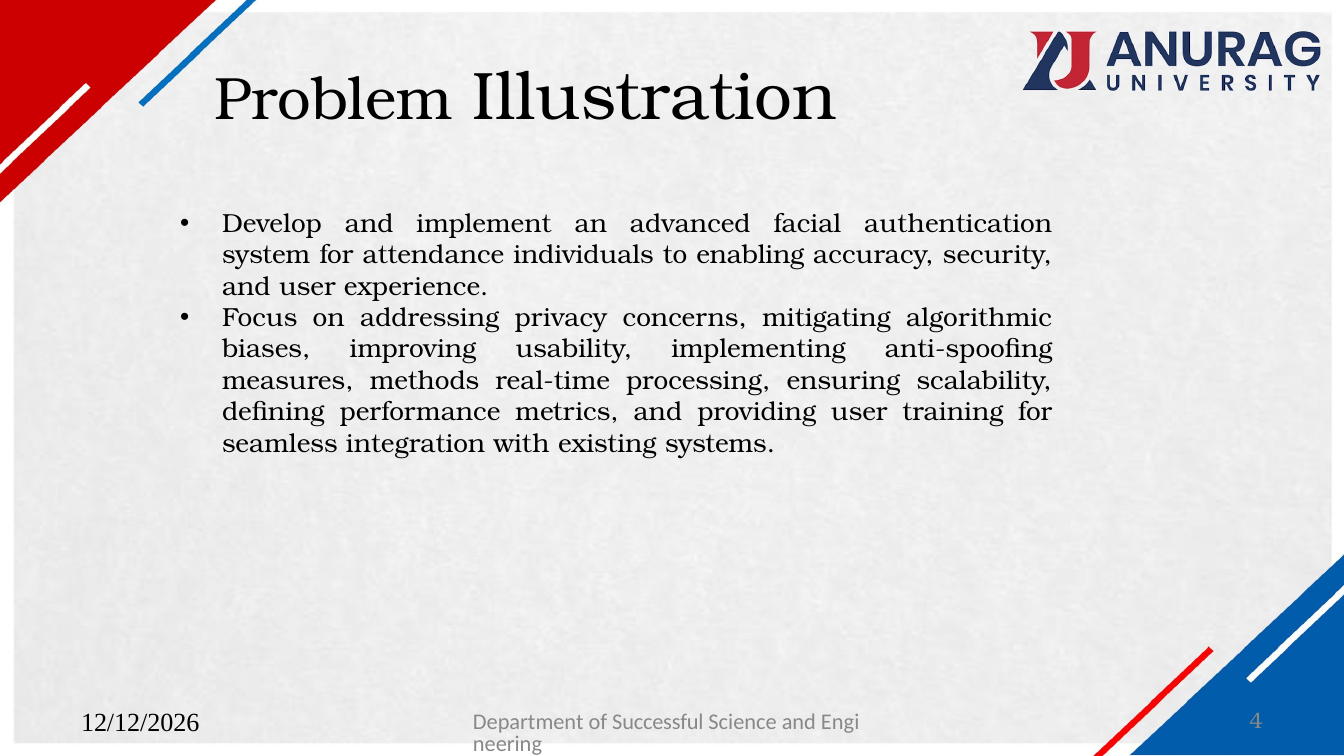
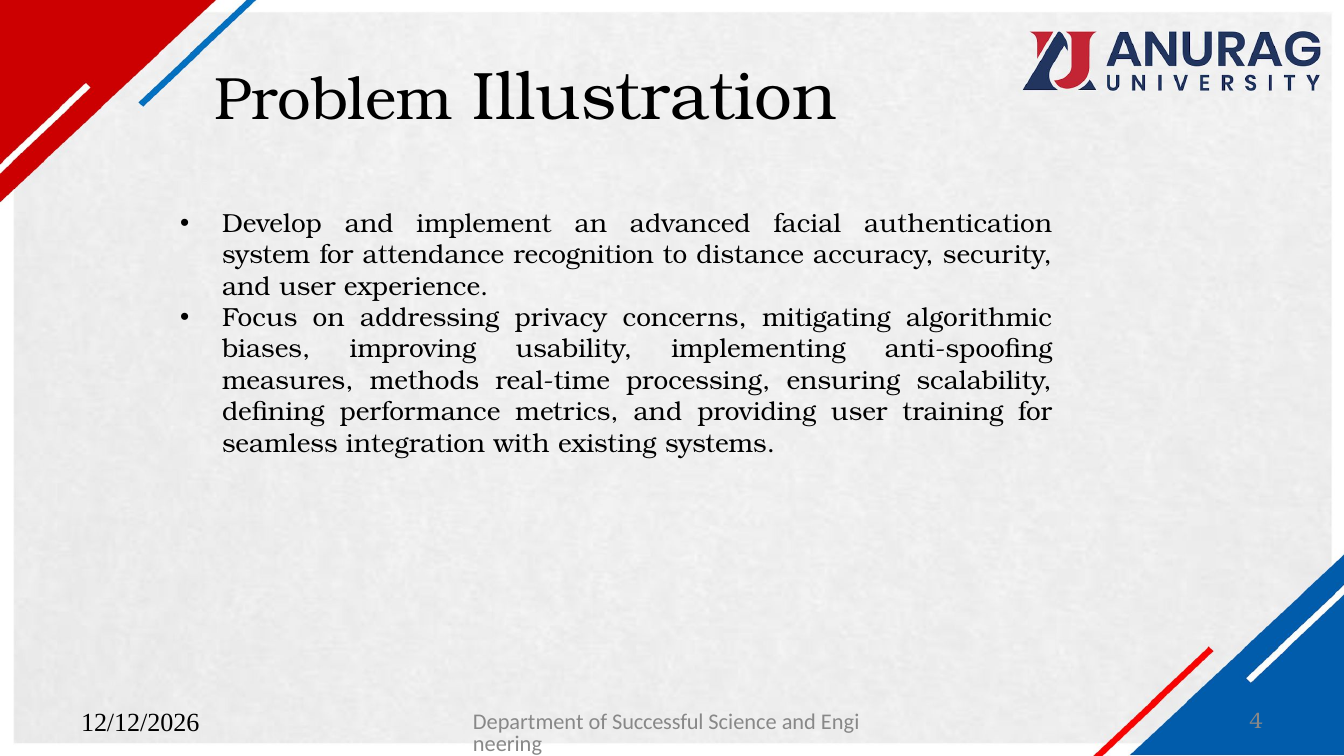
individuals: individuals -> recognition (584, 255)
enabling: enabling -> distance (750, 255)
